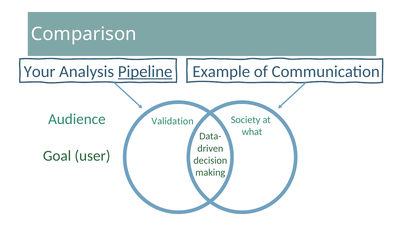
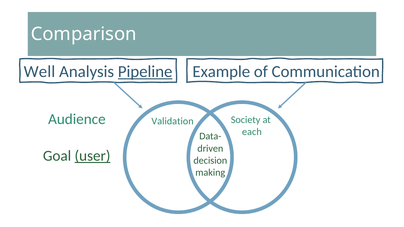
Your: Your -> Well (39, 72)
what: what -> each (252, 132)
user underline: none -> present (92, 156)
